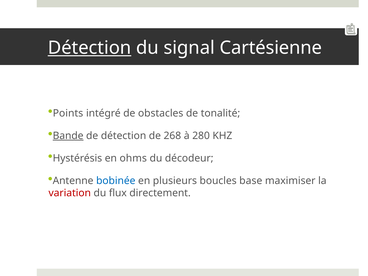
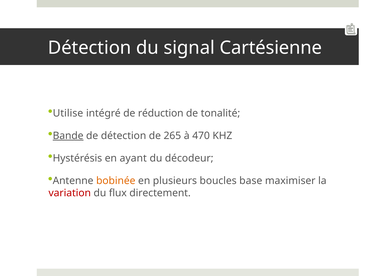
Détection underline: present -> none (90, 48)
Points: Points -> Utilise (68, 113)
obstacles: obstacles -> réduction (161, 113)
268: 268 -> 265 (172, 136)
280: 280 -> 470 (201, 136)
ohms: ohms -> ayant (133, 158)
bobinée colour: blue -> orange (116, 181)
